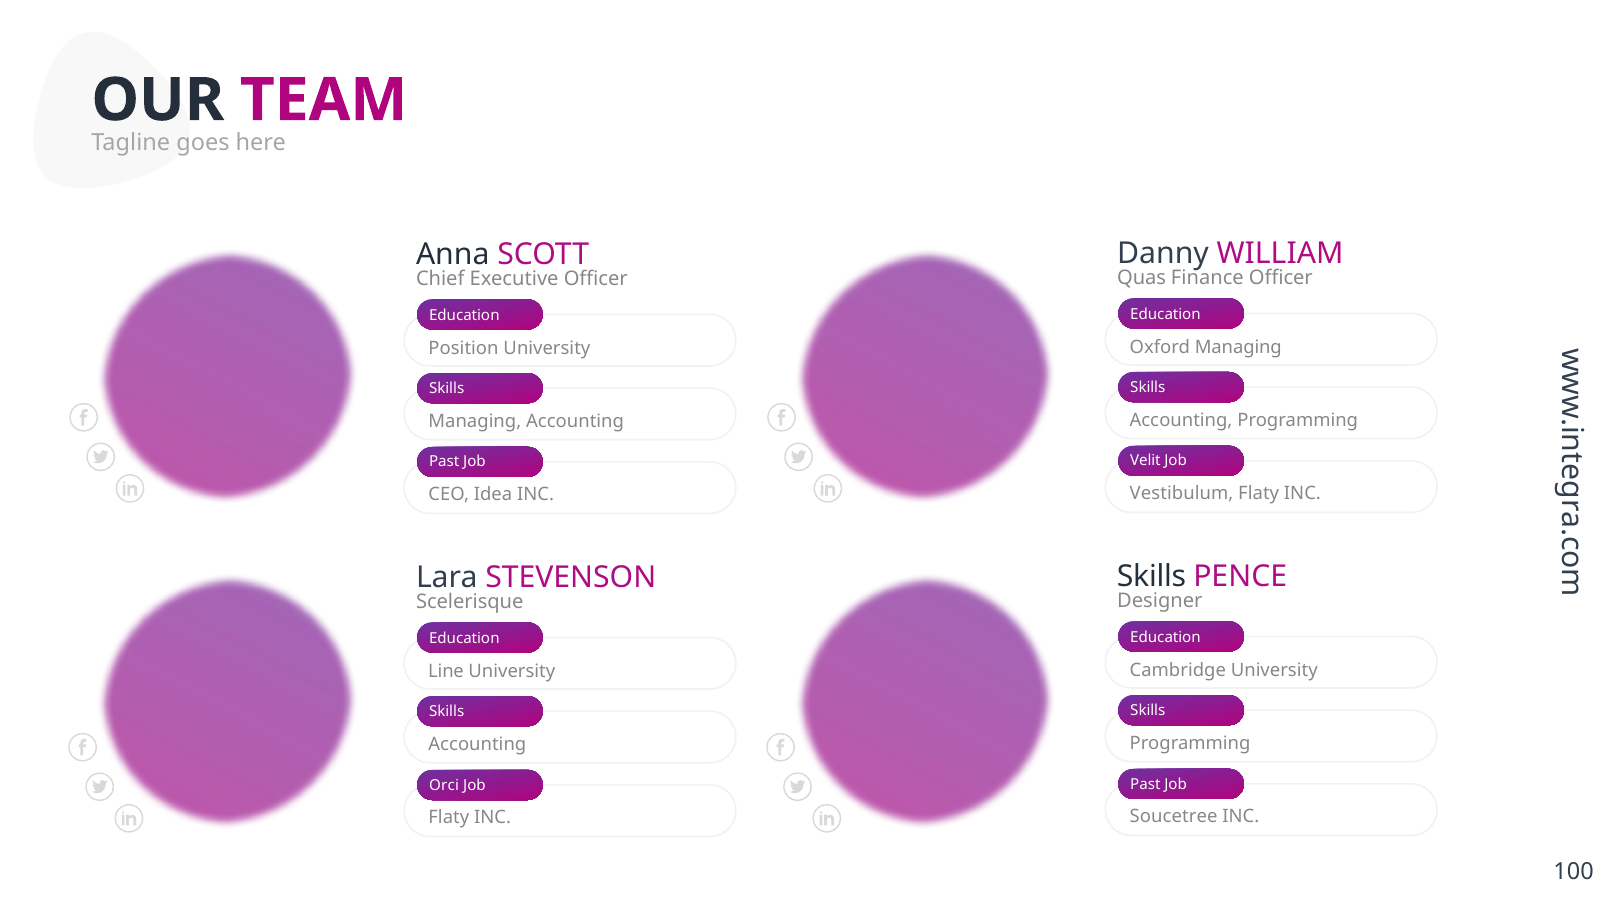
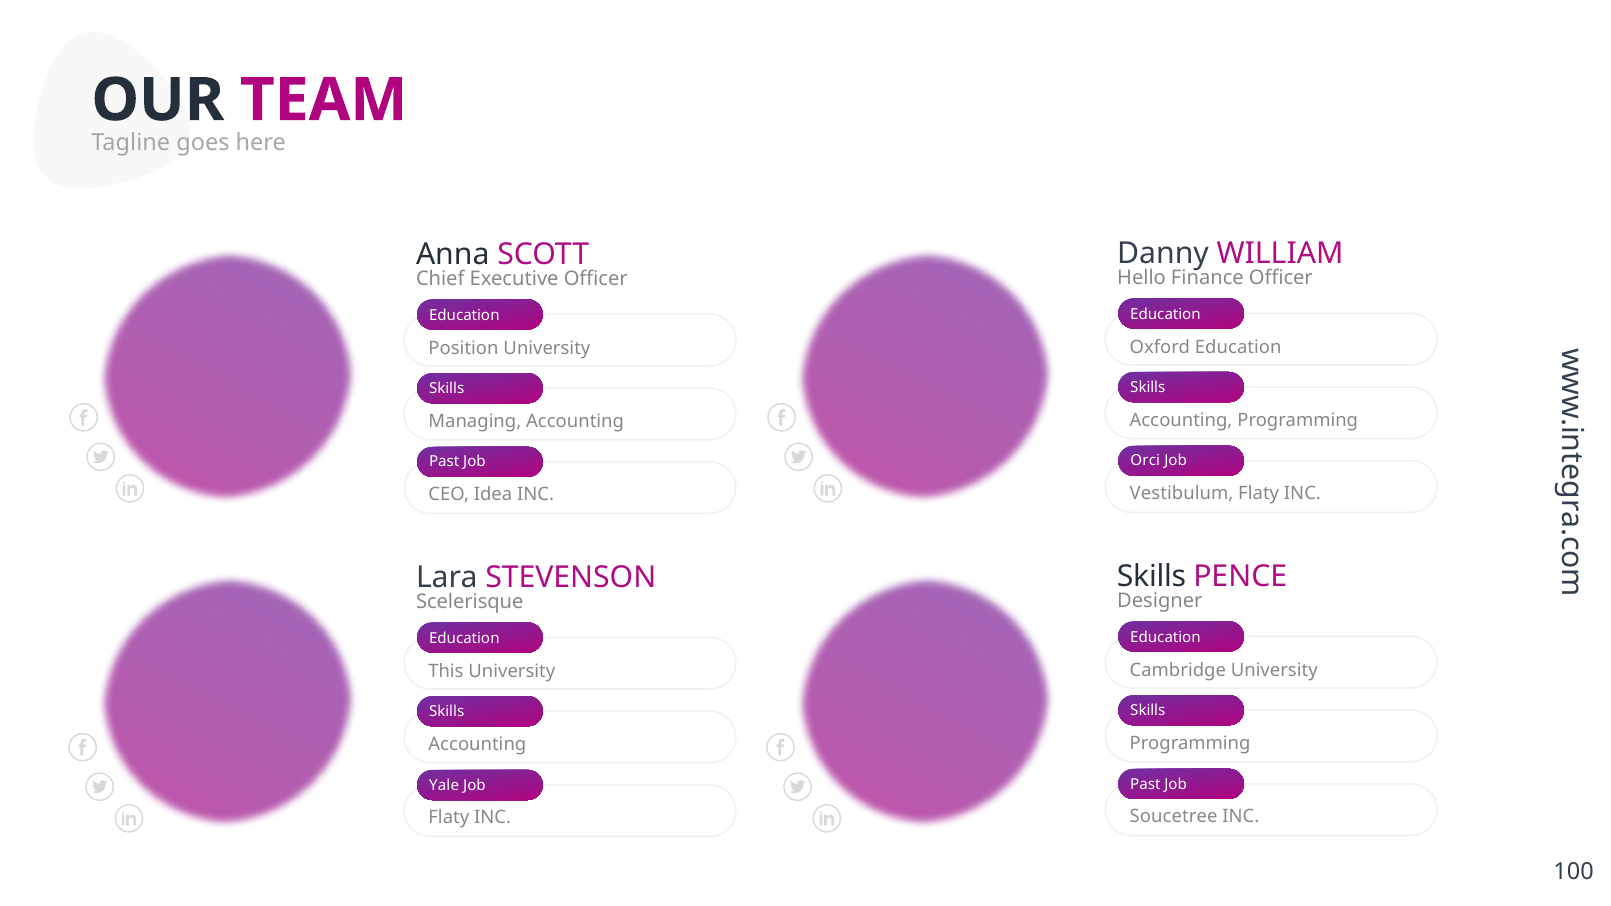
Quas: Quas -> Hello (1142, 278)
Oxford Managing: Managing -> Education (1238, 347)
Velit: Velit -> Orci (1145, 461)
Line: Line -> This (446, 671)
Orci: Orci -> Yale (444, 785)
